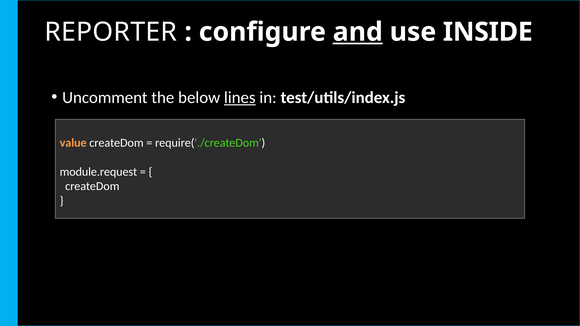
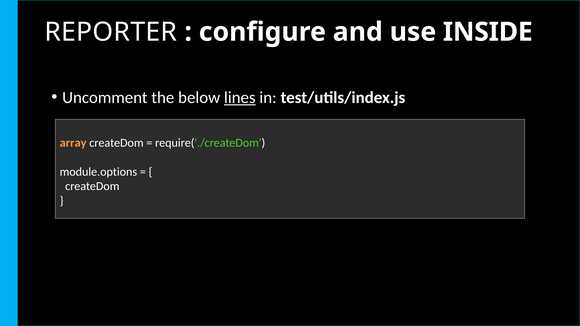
and underline: present -> none (358, 32)
value: value -> array (73, 143)
module.request: module.request -> module.options (98, 172)
